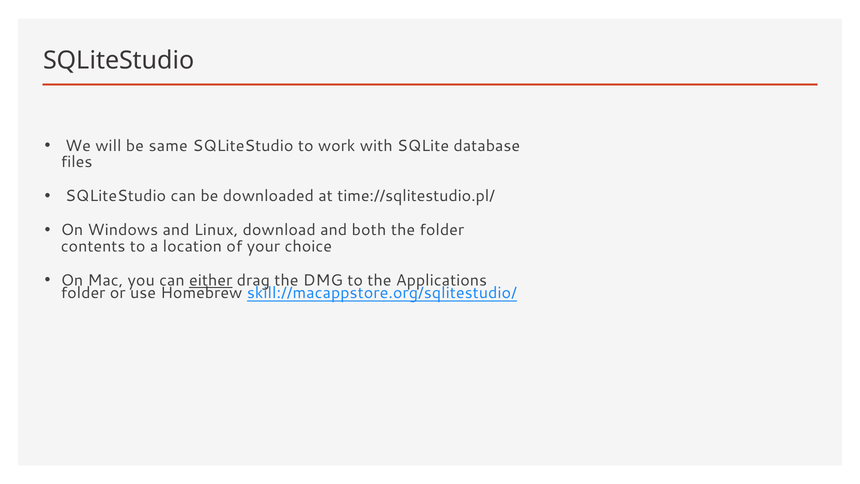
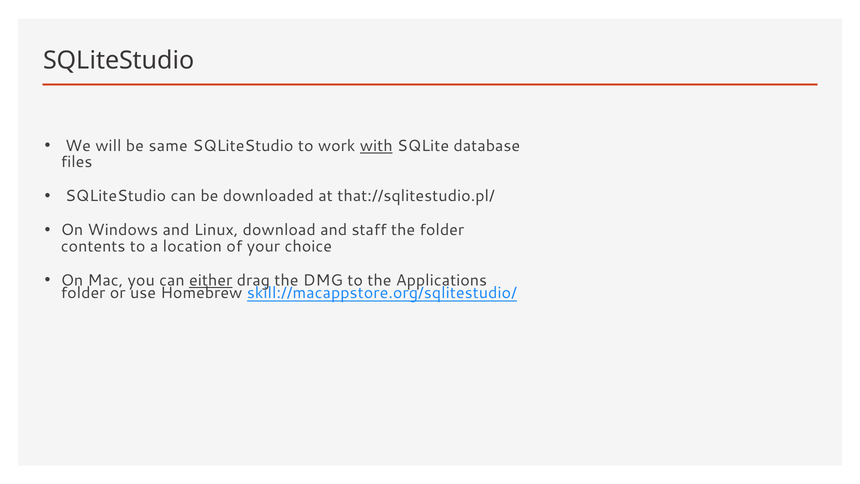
with underline: none -> present (376, 146)
time://sqlitestudio.pl/: time://sqlitestudio.pl/ -> that://sqlitestudio.pl/ (416, 196)
both: both -> staff (369, 230)
